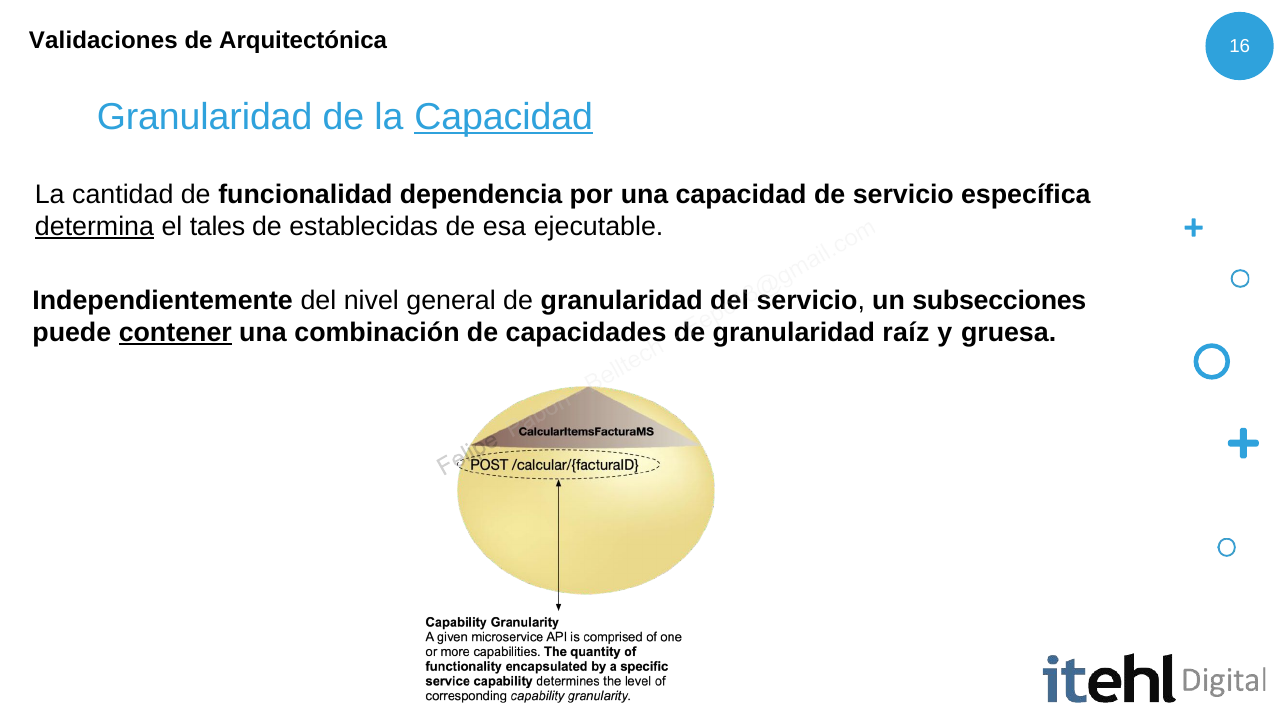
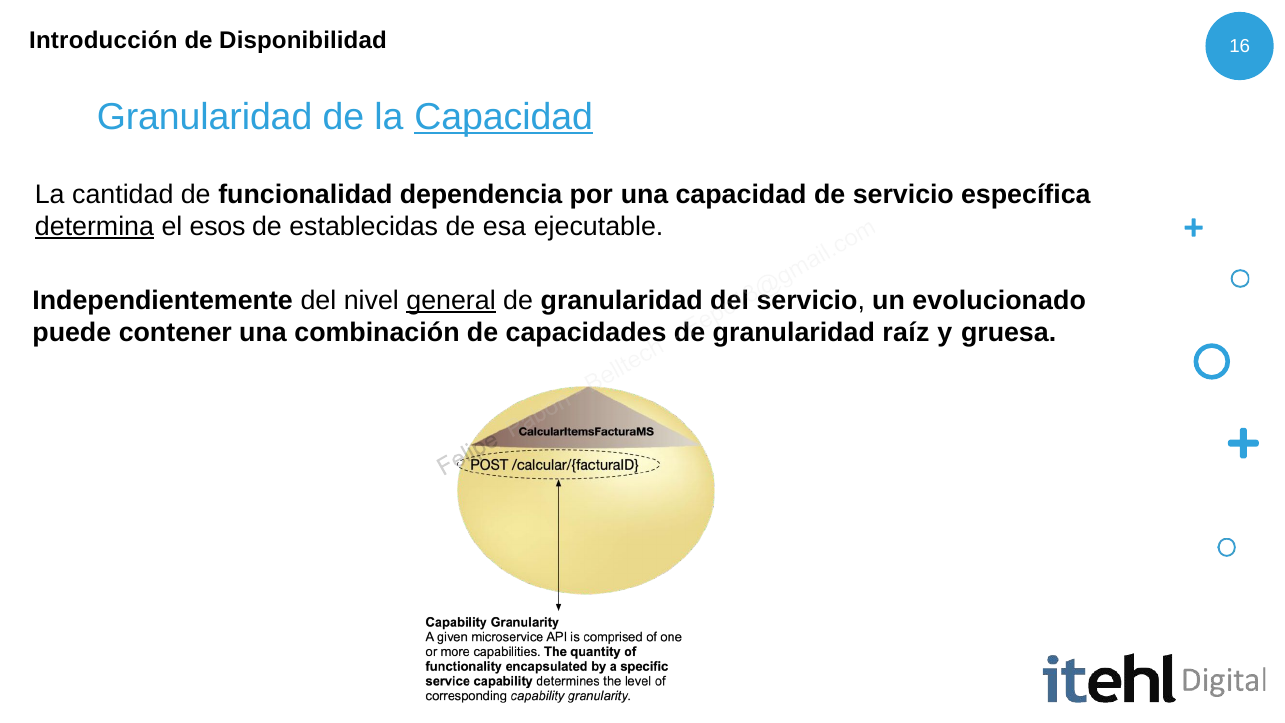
Validaciones: Validaciones -> Introducción (103, 40)
Arquitectónica: Arquitectónica -> Disponibilidad (303, 40)
tales: tales -> esos (218, 226)
general underline: none -> present (451, 300)
subsecciones: subsecciones -> evolucionado (999, 300)
contener underline: present -> none (175, 333)
